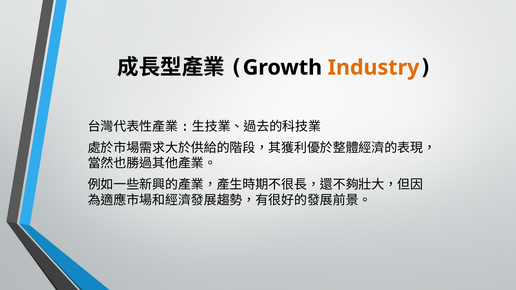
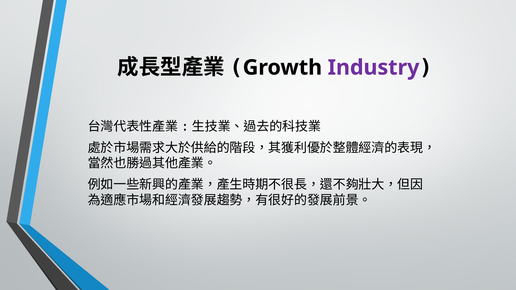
Industry colour: orange -> purple (374, 68)
